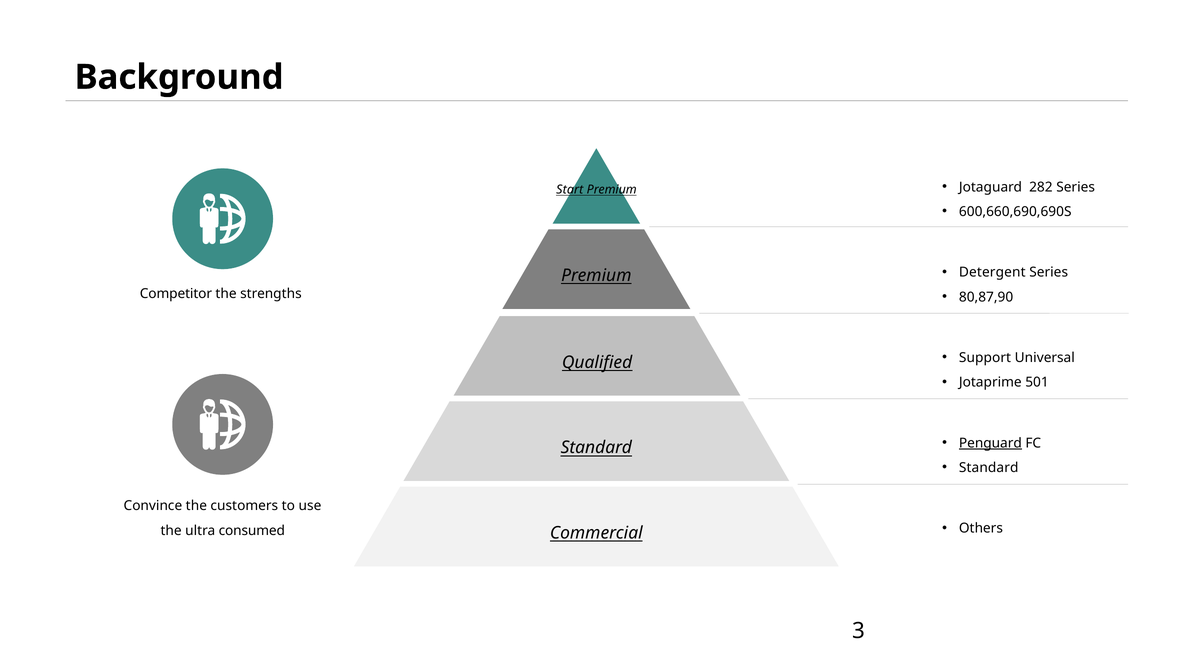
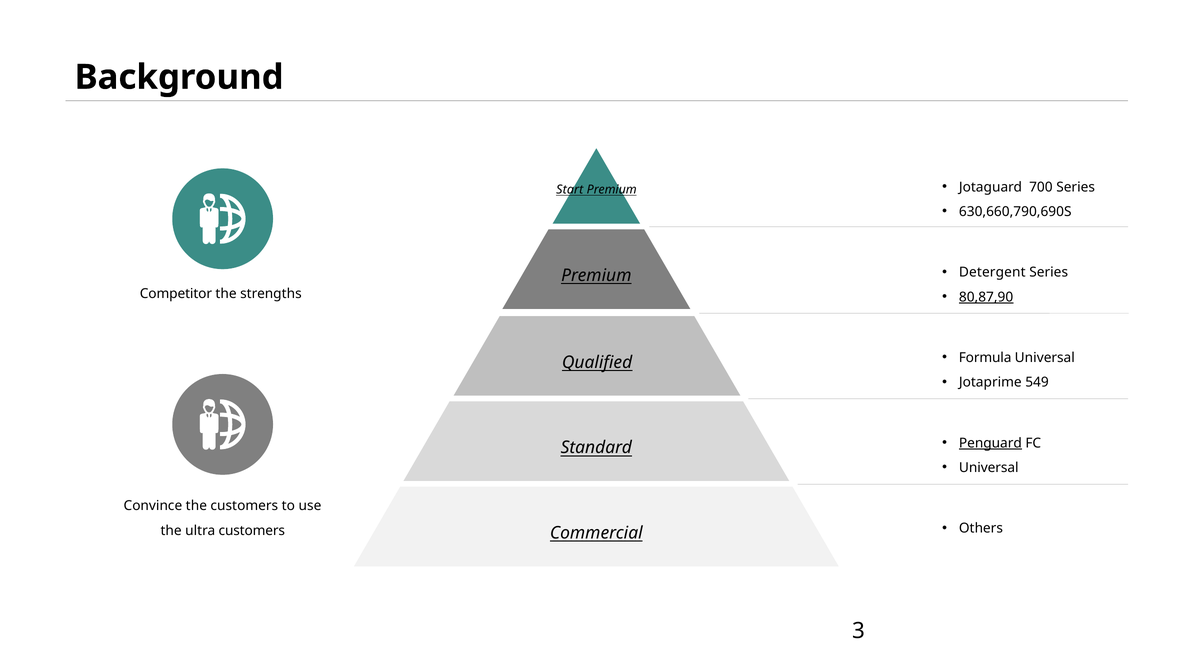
282: 282 -> 700 (1041, 187)
600,660,690,690S: 600,660,690,690S -> 630,660,790,690S (1015, 212)
80,87,90 underline: none -> present (986, 297)
Support: Support -> Formula (985, 358)
501: 501 -> 549 (1037, 382)
Standard: Standard -> Universal (989, 468)
ultra consumed: consumed -> customers (252, 530)
